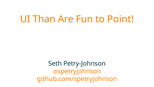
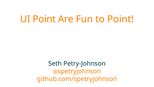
UI Than: Than -> Point (44, 19)
